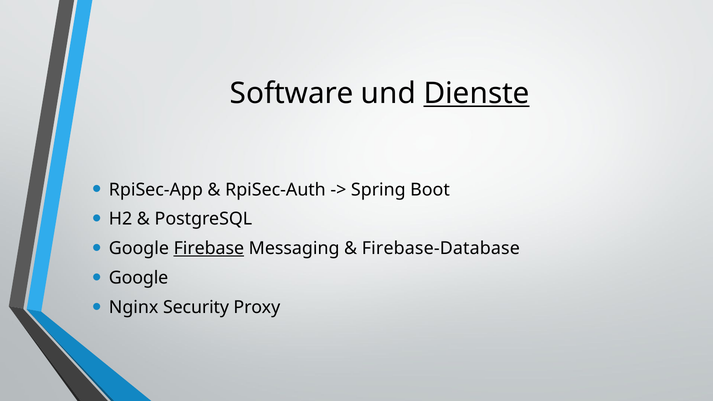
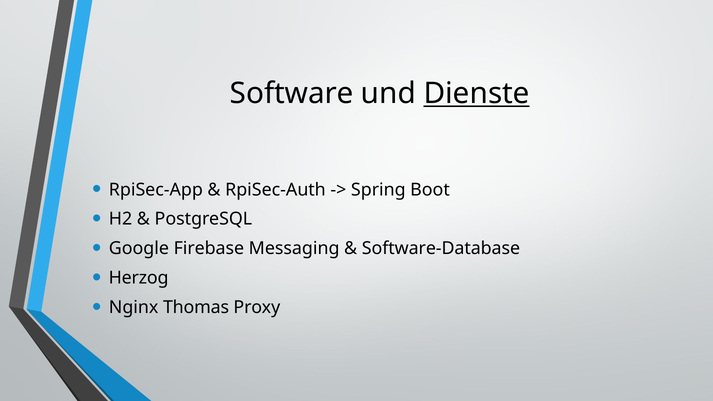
Firebase underline: present -> none (209, 249)
Firebase-Database: Firebase-Database -> Software-Database (441, 249)
Google: Google -> Herzog (139, 278)
Security: Security -> Thomas (196, 307)
